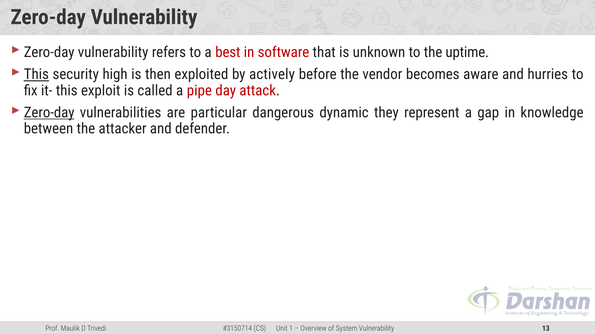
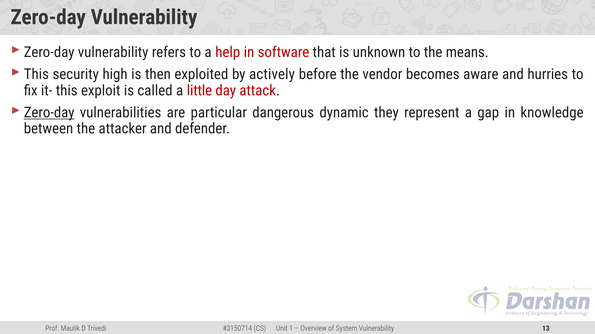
best: best -> help (228, 52)
uptime: uptime -> means (467, 52)
This underline: present -> none (36, 75)
pipe: pipe -> little (199, 91)
